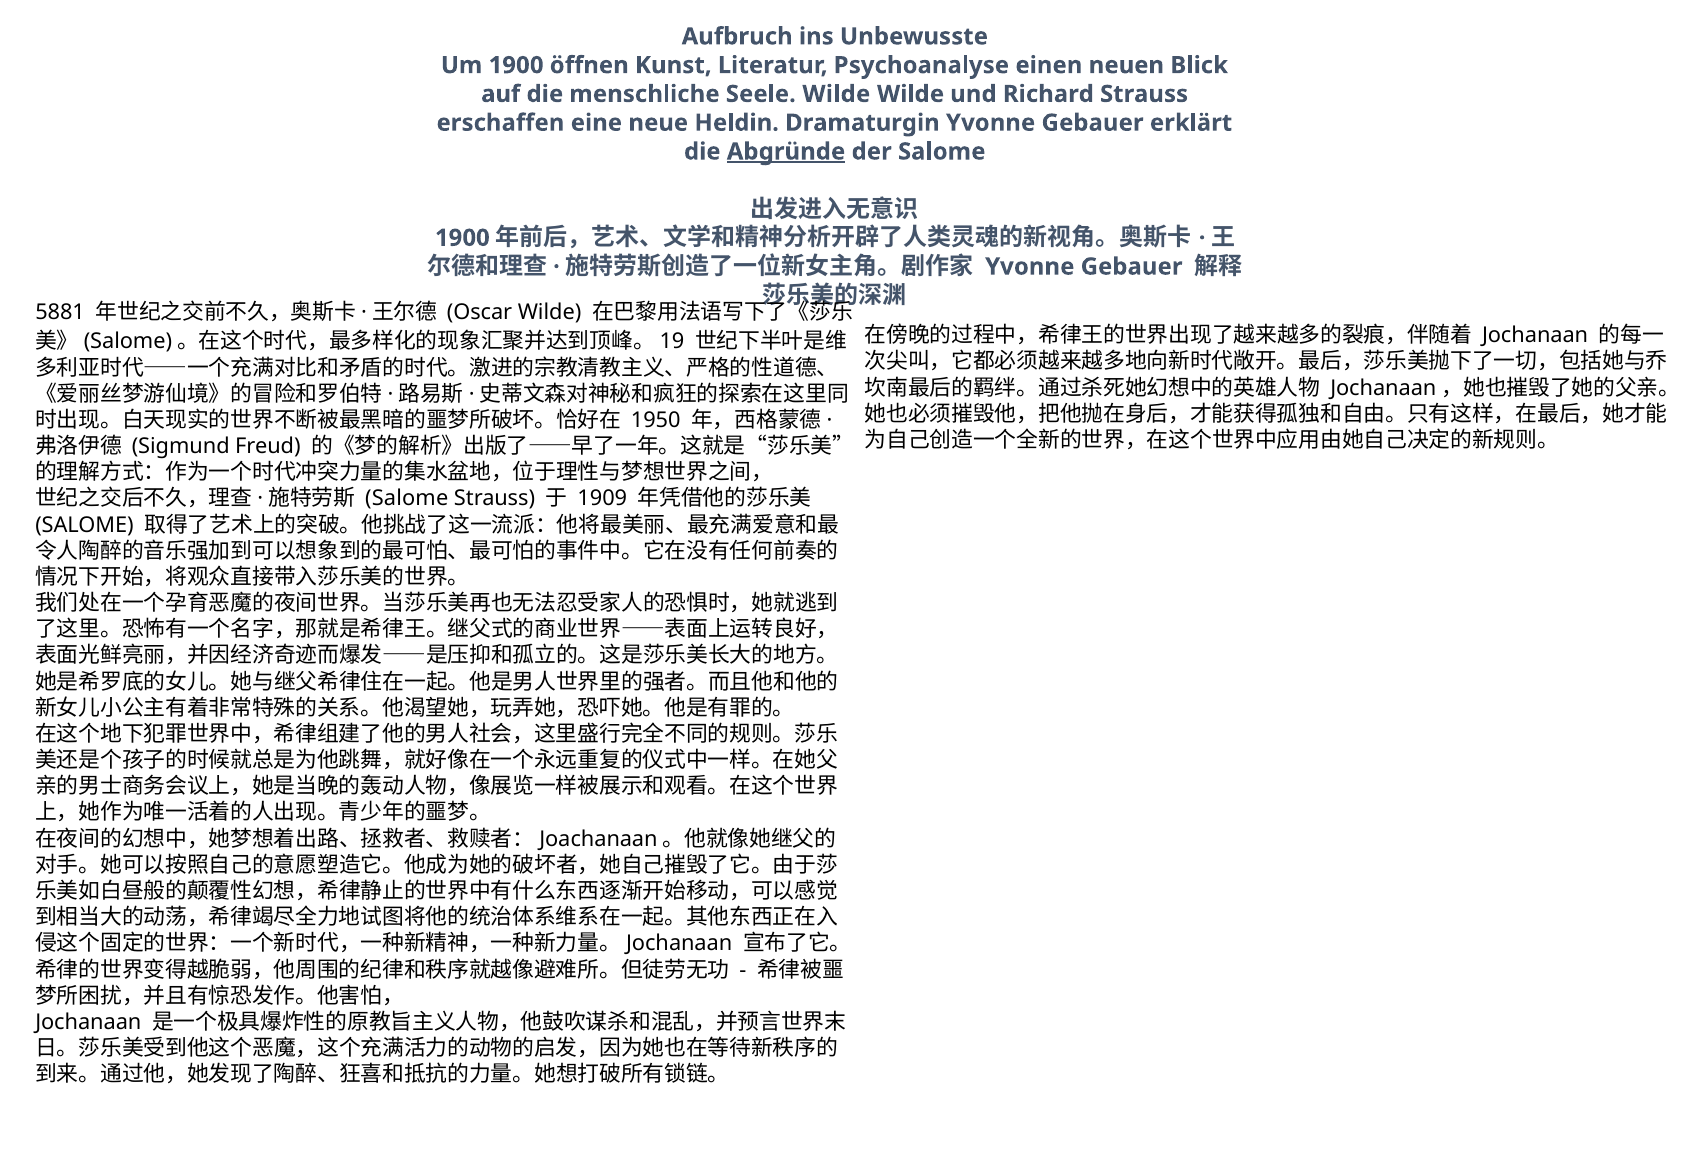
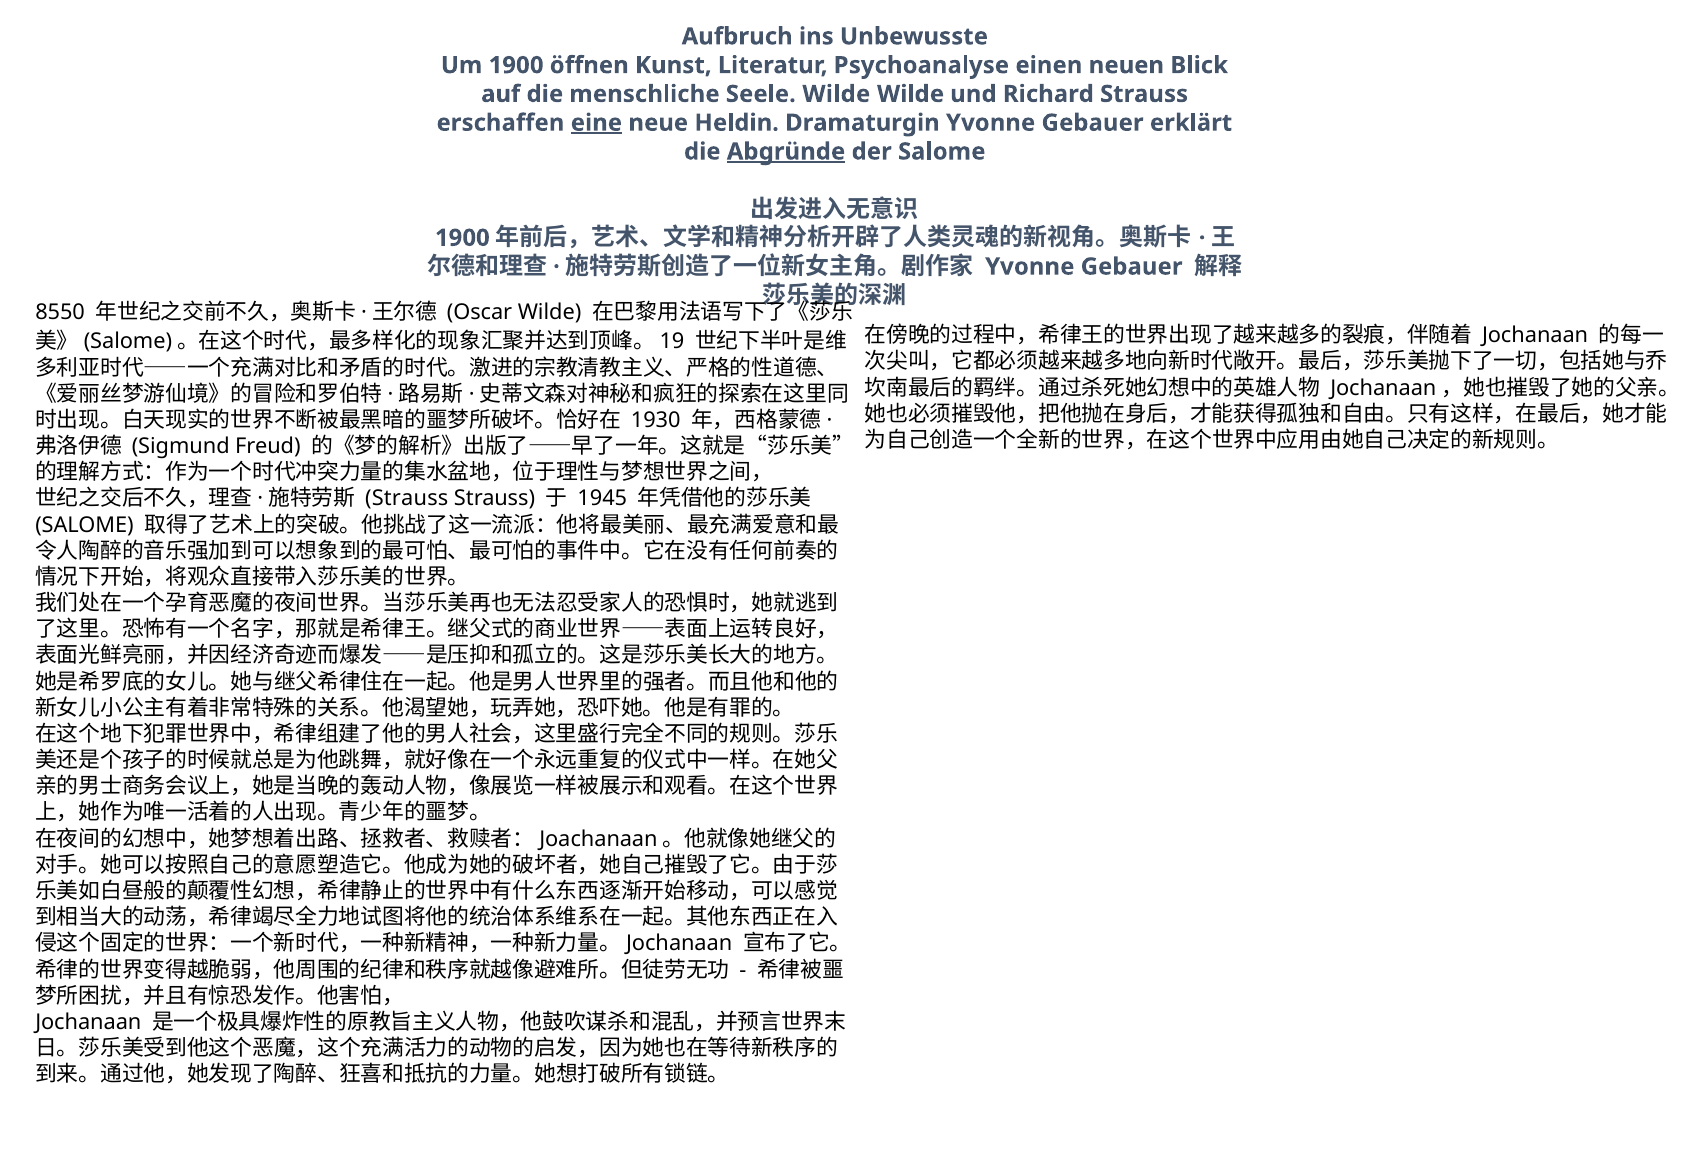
eine underline: none -> present (596, 123)
5881: 5881 -> 8550 (60, 312)
1950: 1950 -> 1930 (656, 420)
Salome: Salome -> Strauss (407, 499)
1909: 1909 -> 1945 (602, 499)
